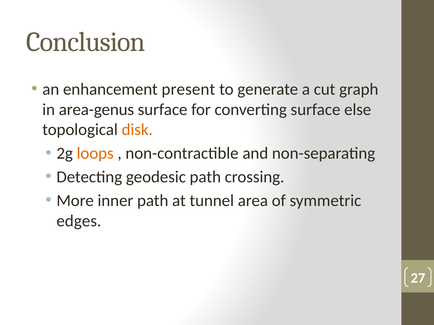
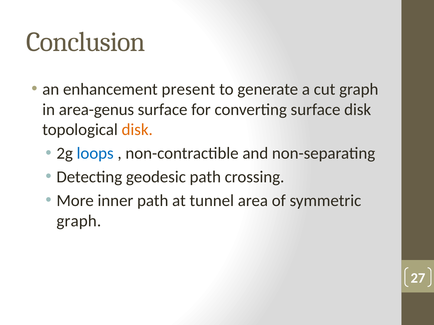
surface else: else -> disk (358, 110)
loops colour: orange -> blue (95, 154)
edges: edges -> graph (79, 221)
